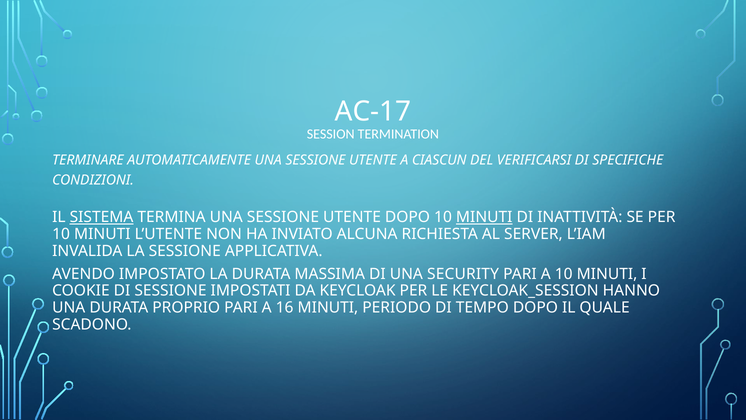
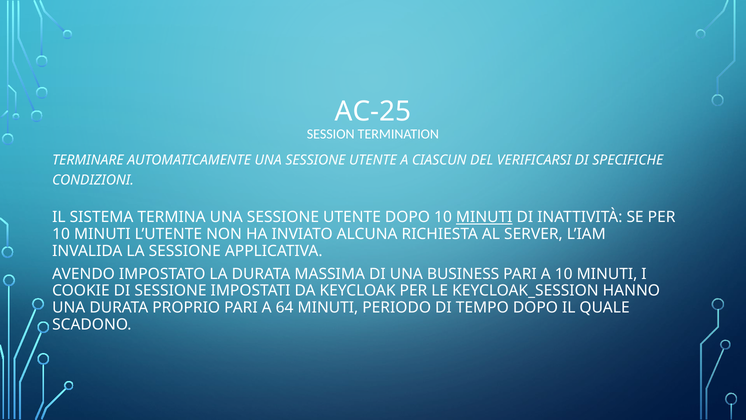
AC-17: AC-17 -> AC-25 (373, 111)
SISTEMA underline: present -> none (102, 217)
SECURITY: SECURITY -> BUSINESS (463, 274)
16: 16 -> 64 (285, 307)
